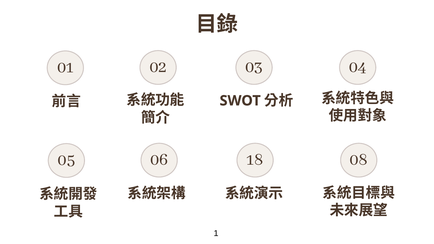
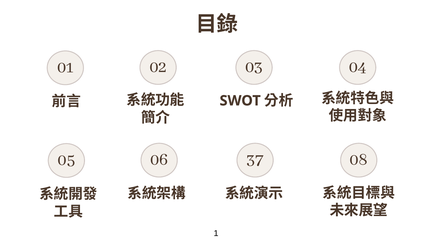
18: 18 -> 37 (255, 159)
